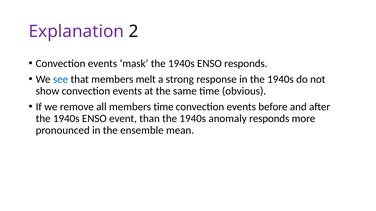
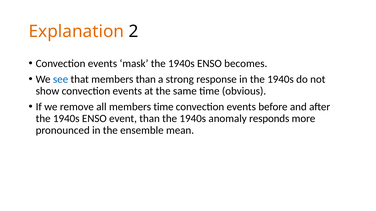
Explanation colour: purple -> orange (76, 32)
ENSO responds: responds -> becomes (246, 64)
members melt: melt -> than (146, 79)
